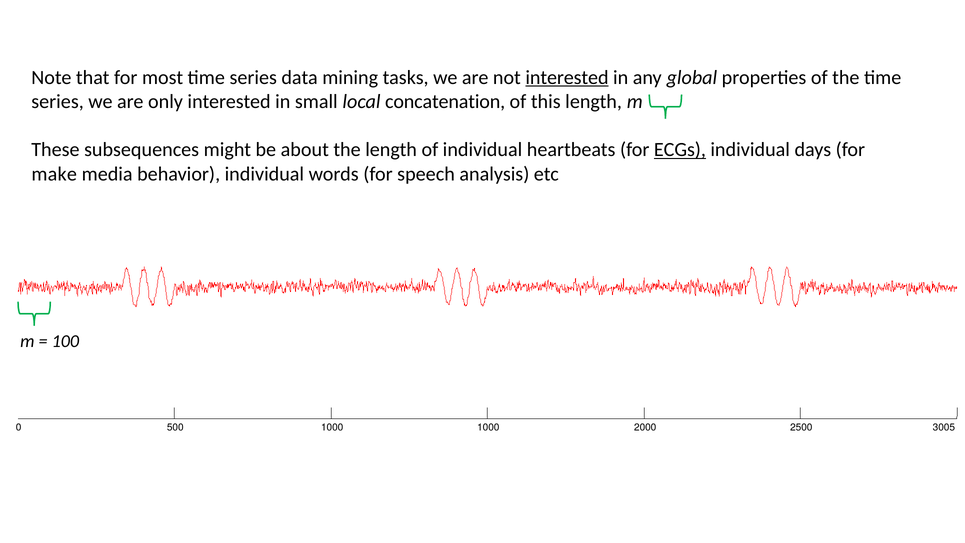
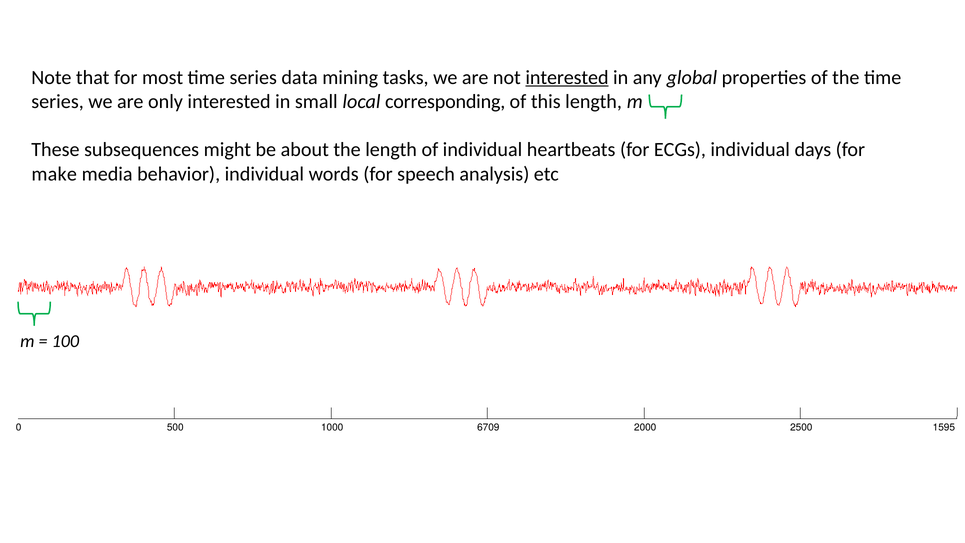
concatenation: concatenation -> corresponding (445, 101)
ECGs underline: present -> none (680, 150)
1000 1000: 1000 -> 6709 (488, 427)
3005: 3005 -> 1595 (944, 427)
